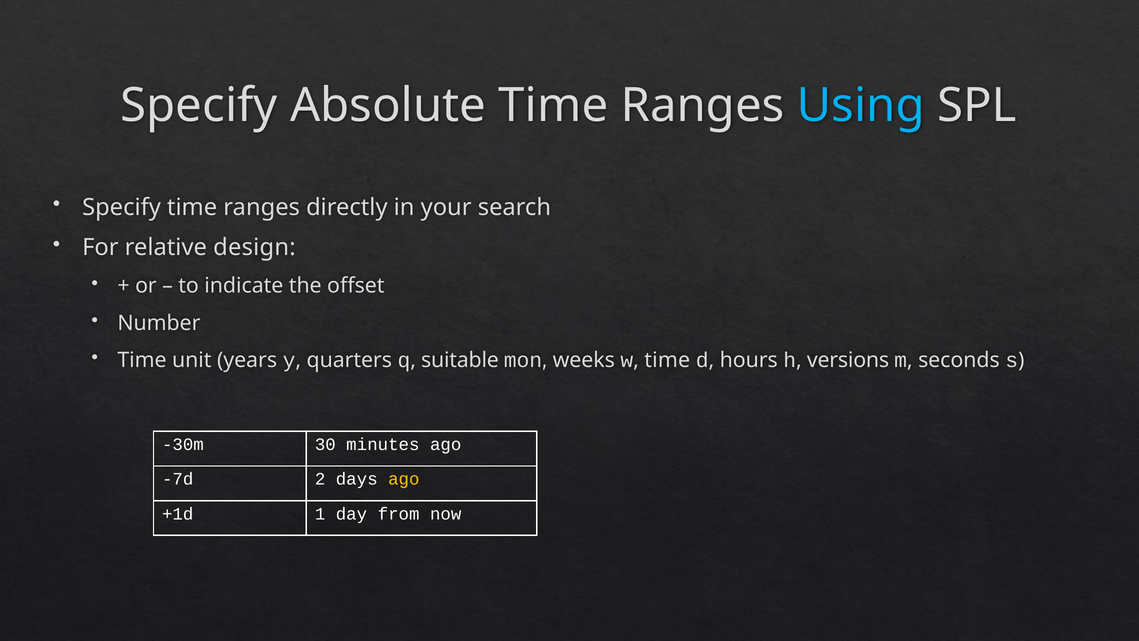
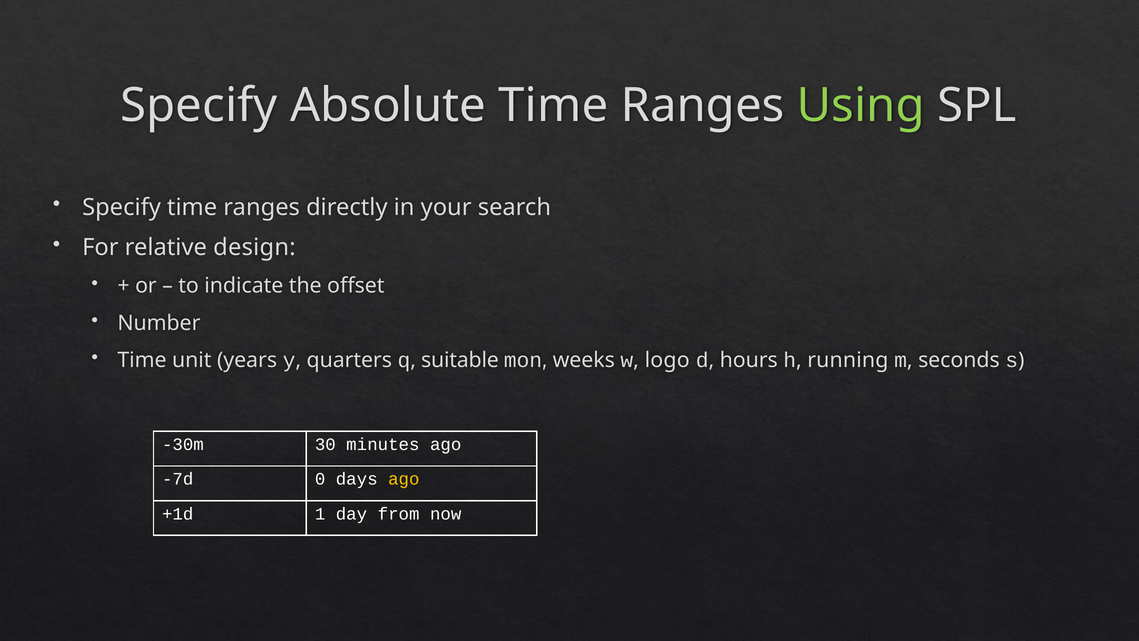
Using colour: light blue -> light green (861, 106)
w time: time -> logo (667, 360)
versions: versions -> running (848, 360)
2: 2 -> 0 (320, 479)
